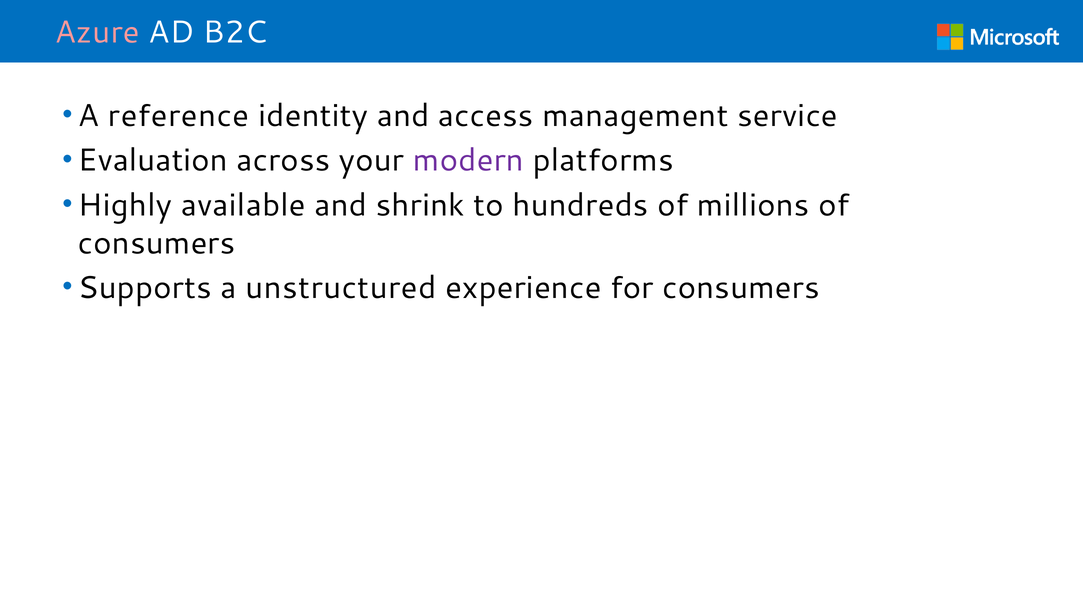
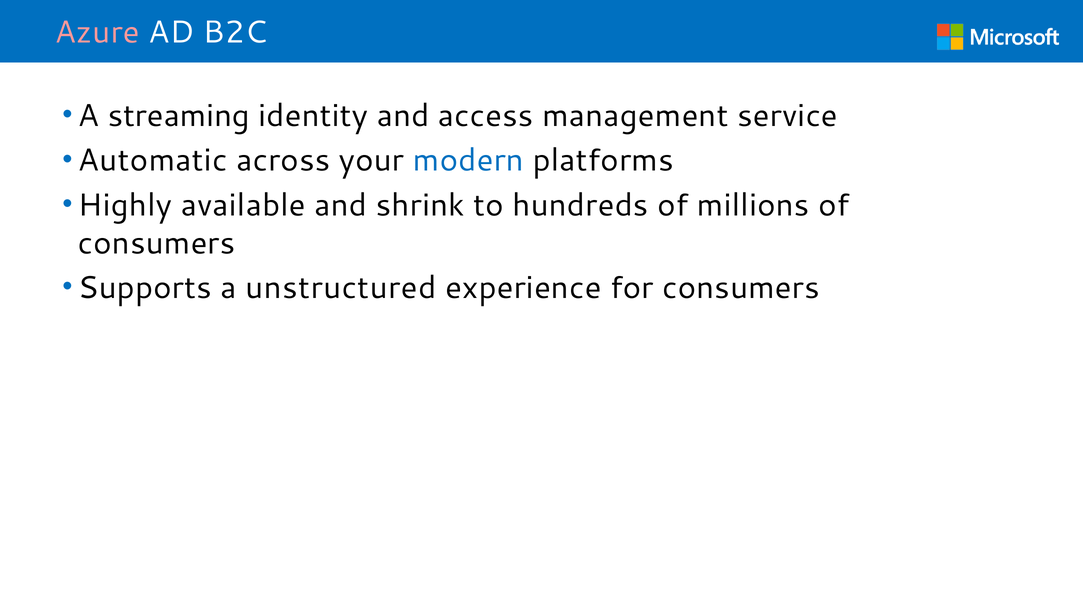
reference: reference -> streaming (179, 116)
Evaluation: Evaluation -> Automatic (153, 161)
modern colour: purple -> blue (468, 161)
